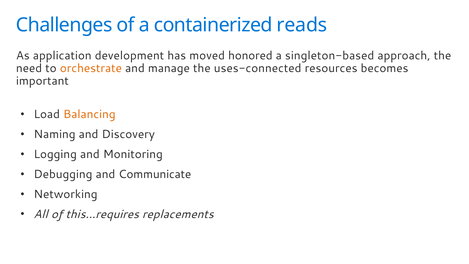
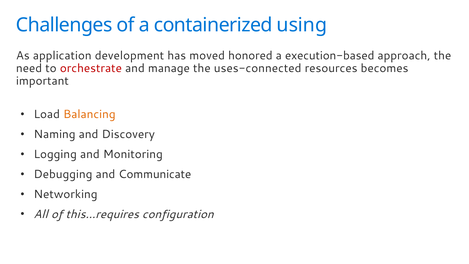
reads: reads -> using (302, 25)
singleton-based: singleton-based -> execution-based (330, 56)
orchestrate colour: orange -> red (91, 68)
replacements: replacements -> configuration (178, 214)
